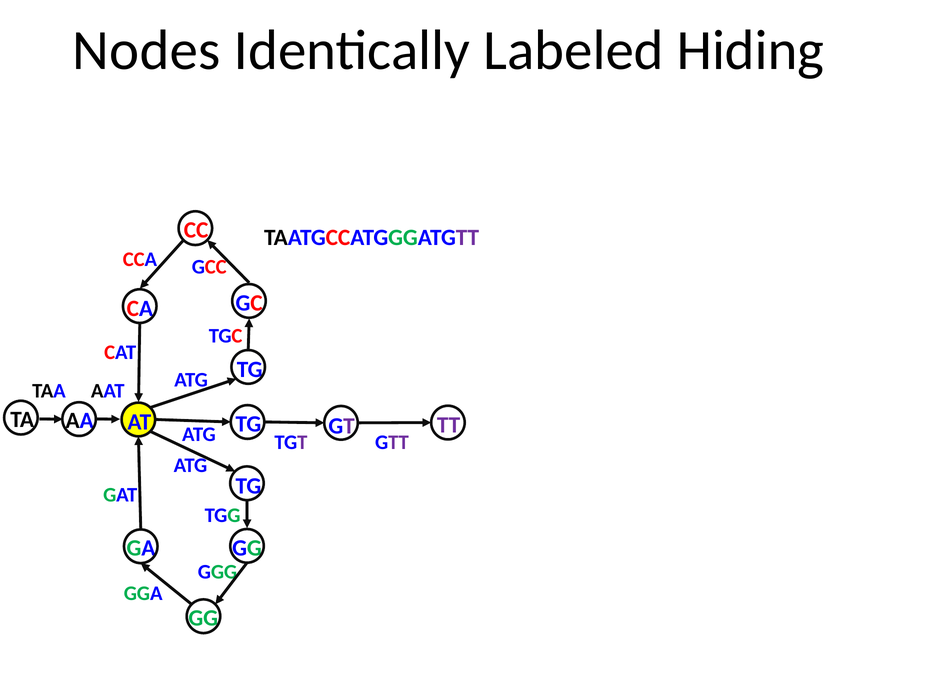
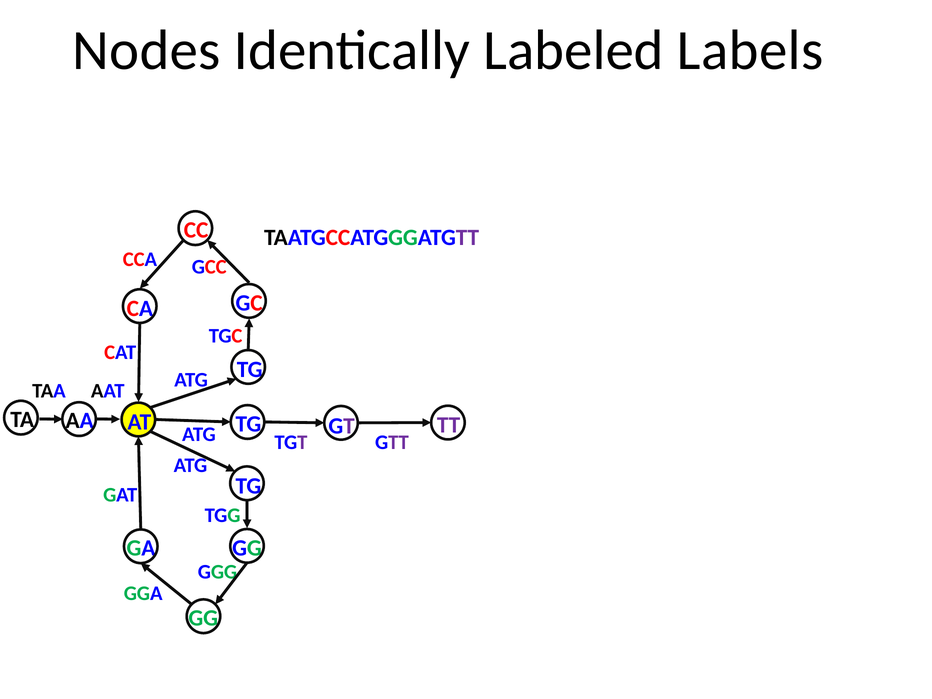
Hiding: Hiding -> Labels (750, 51)
